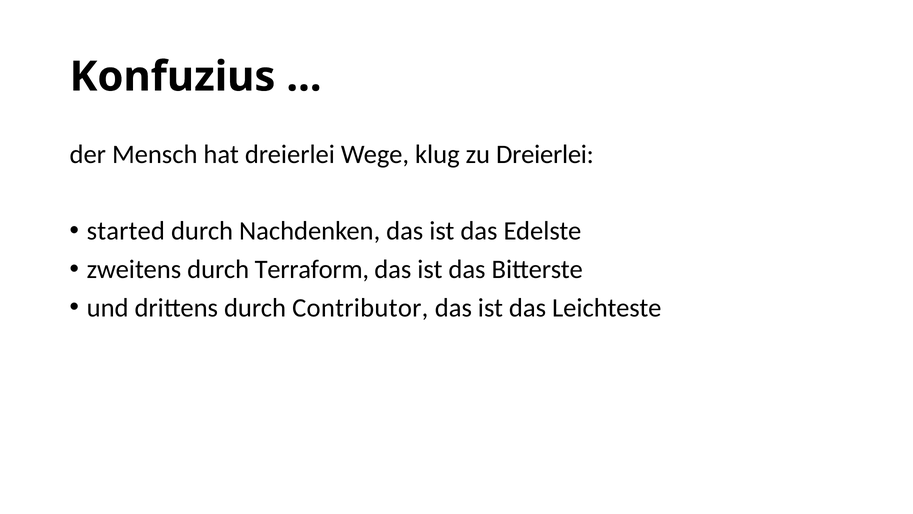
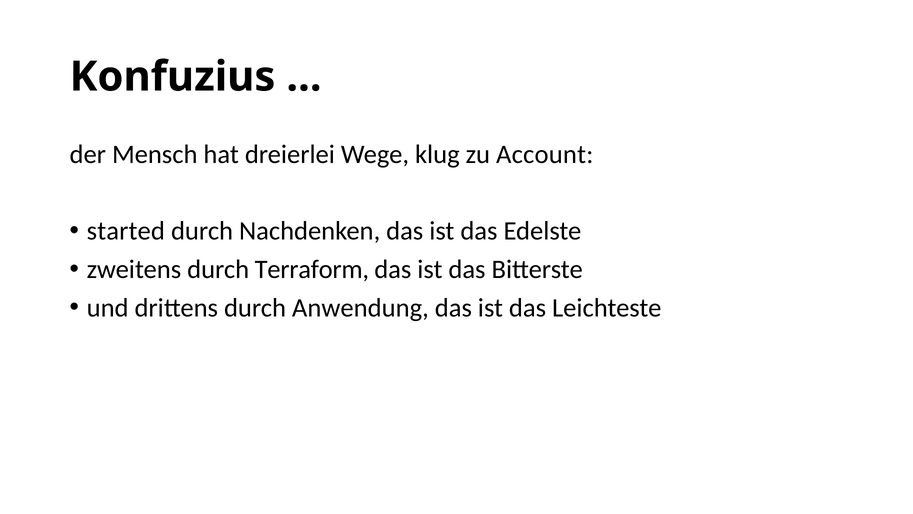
zu Dreierlei: Dreierlei -> Account (545, 154)
Contributor: Contributor -> Anwendung (360, 307)
